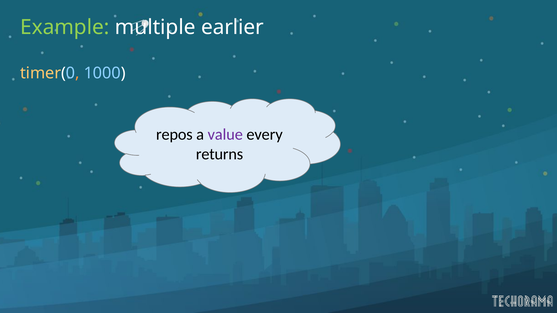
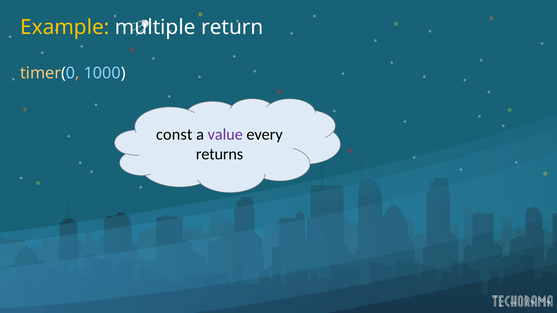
Example colour: light green -> yellow (65, 27)
earlier: earlier -> return (232, 27)
repos: repos -> const (174, 135)
